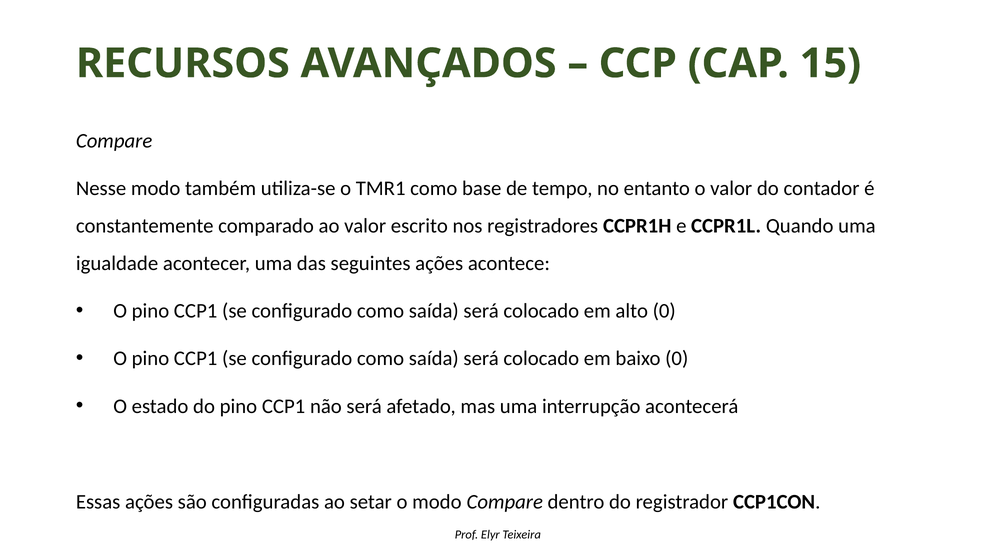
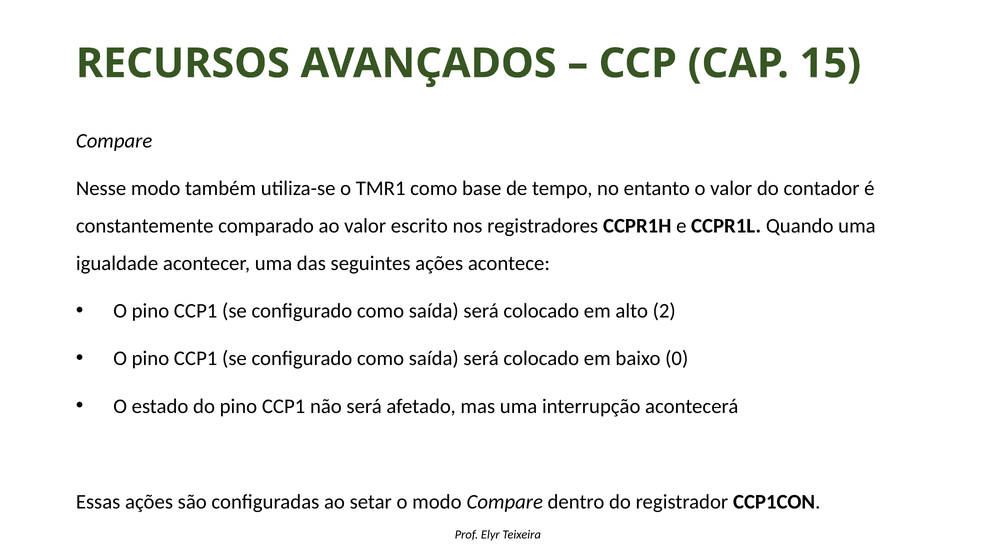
alto 0: 0 -> 2 (664, 311)
